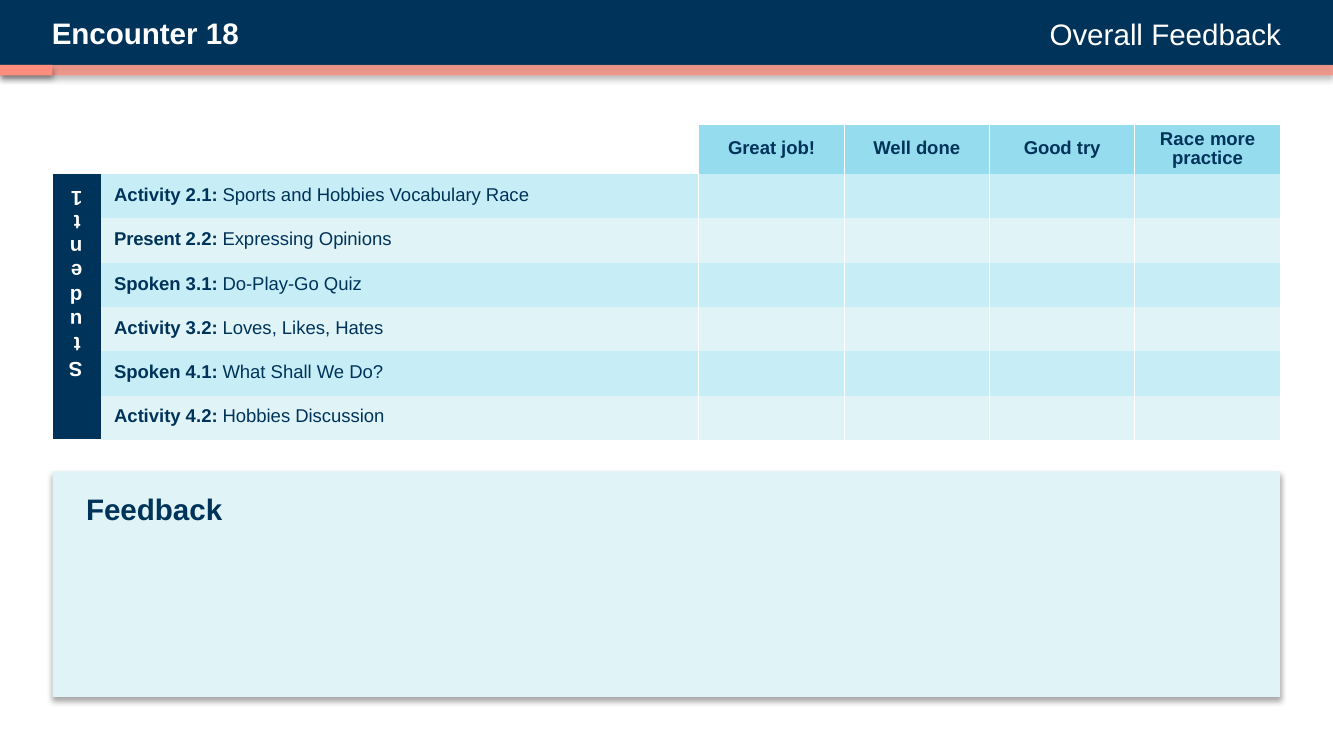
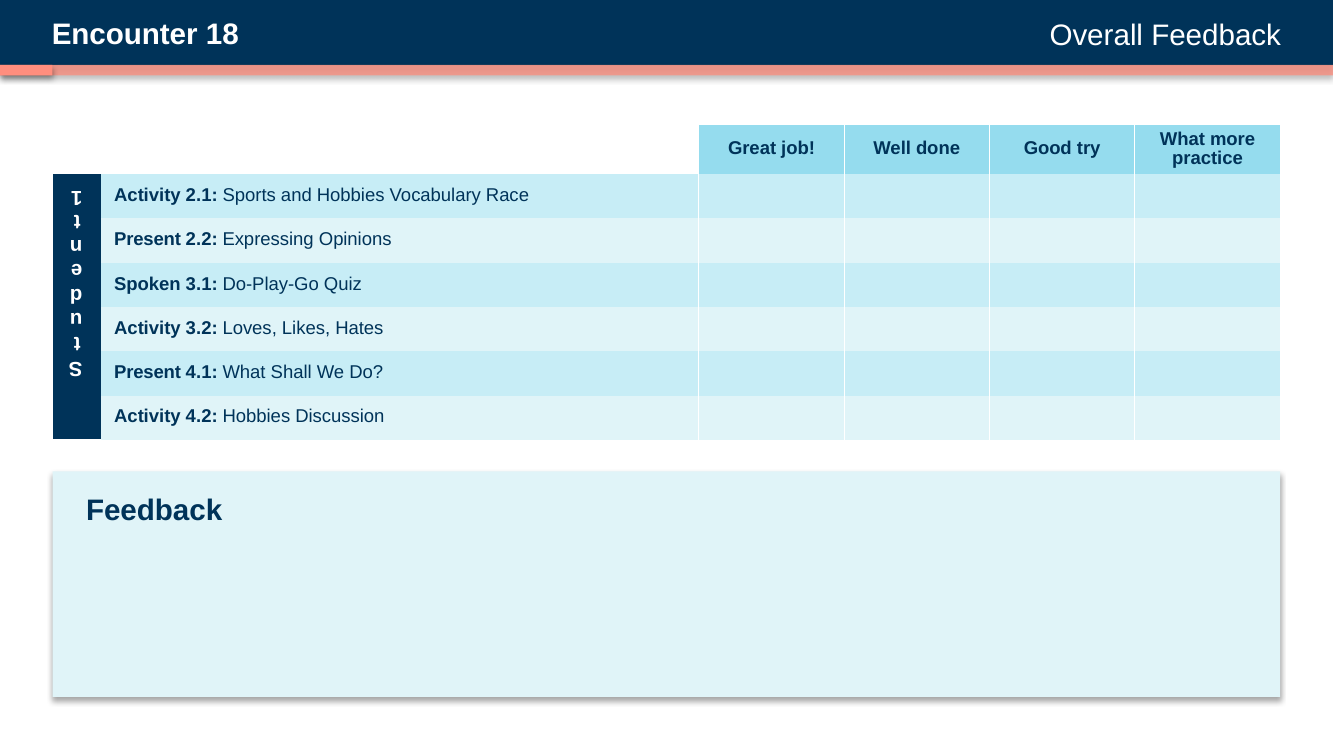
try Race: Race -> What (1182, 139)
Spoken: Spoken -> Present (148, 372)
